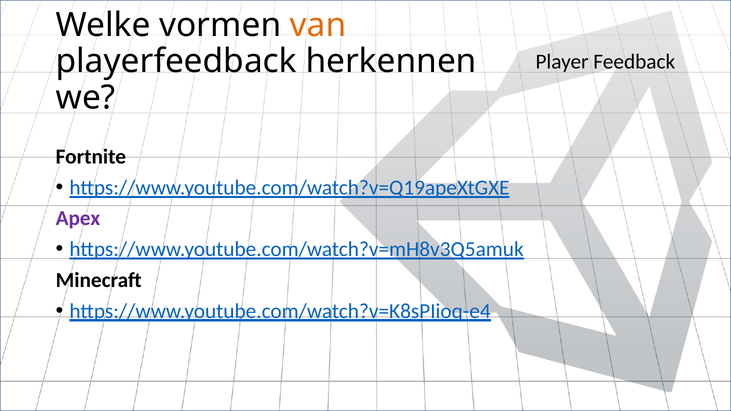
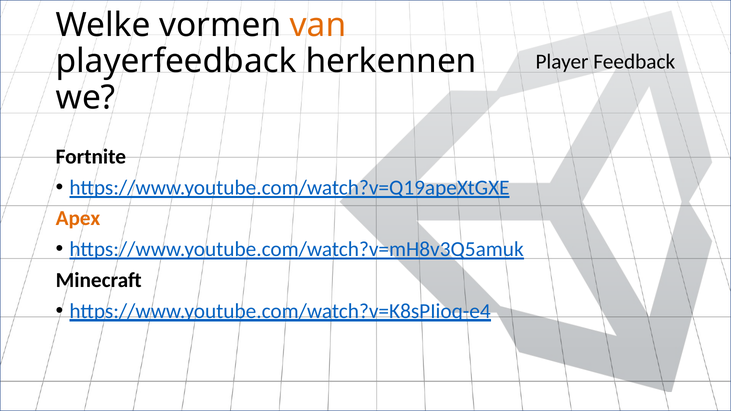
Apex colour: purple -> orange (78, 219)
